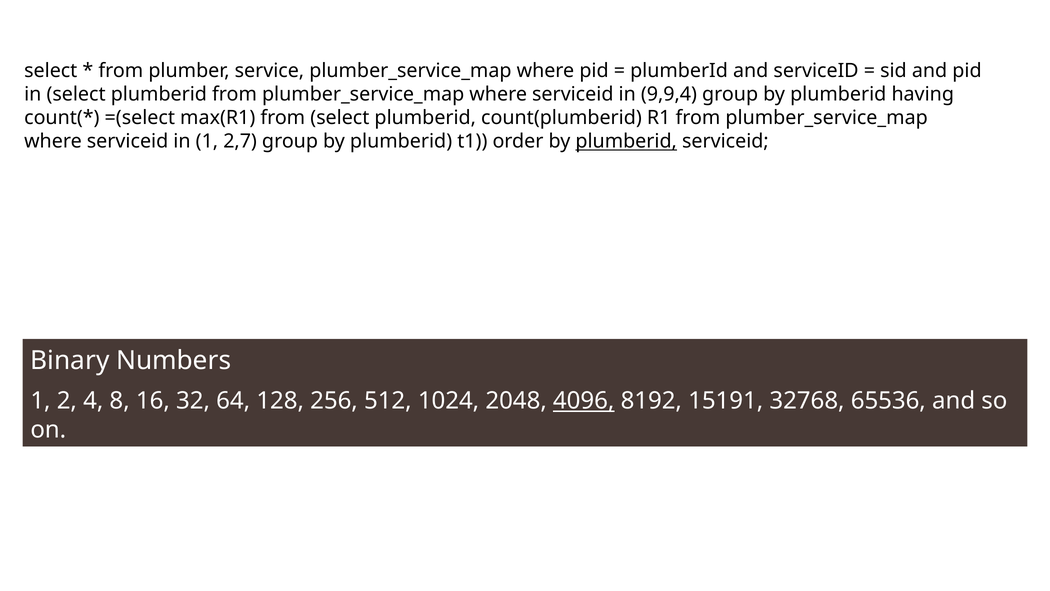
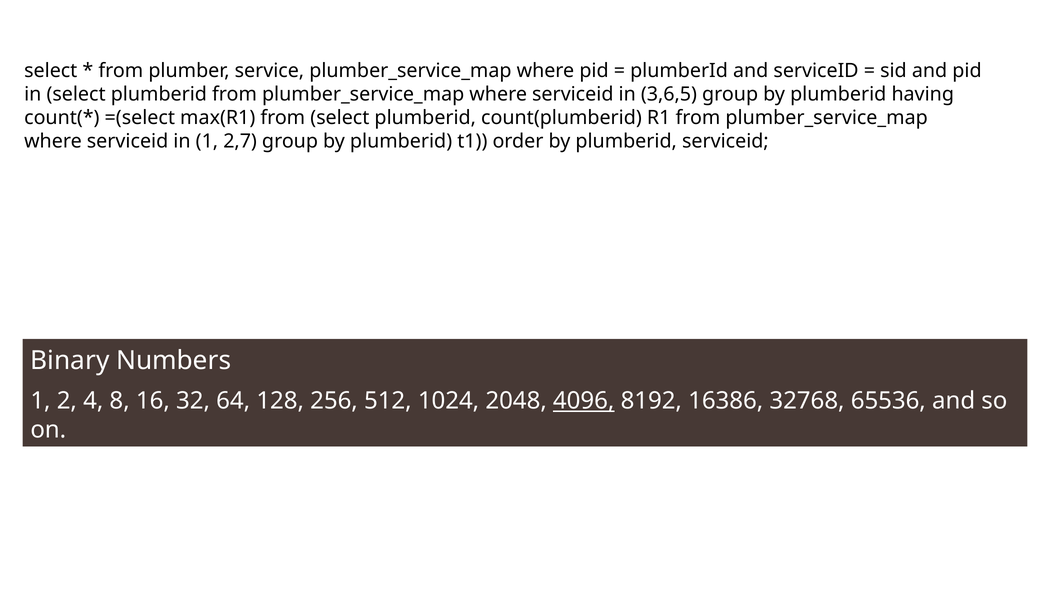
9,9,4: 9,9,4 -> 3,6,5 (669, 94)
plumberid underline: present -> none (626, 141)
15191: 15191 -> 16386 (726, 401)
